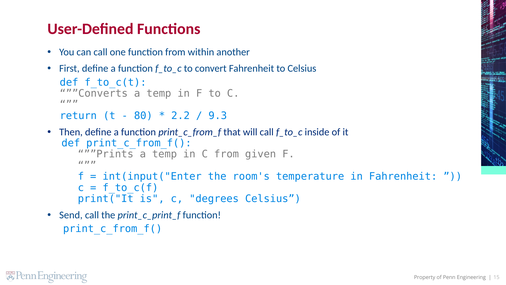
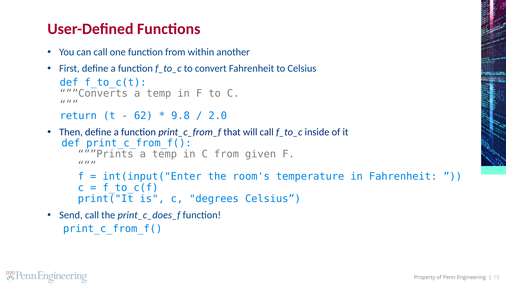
80: 80 -> 62 (143, 115)
2.2: 2.2 -> 9.8 (181, 115)
9.3: 9.3 -> 2.0 (218, 115)
print_c_print_f: print_c_print_f -> print_c_does_f (149, 215)
